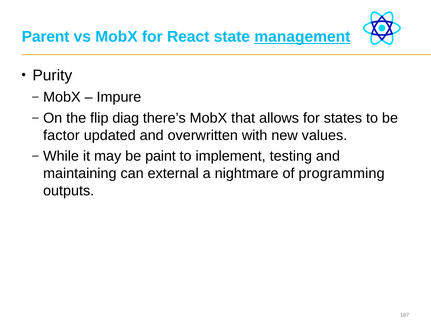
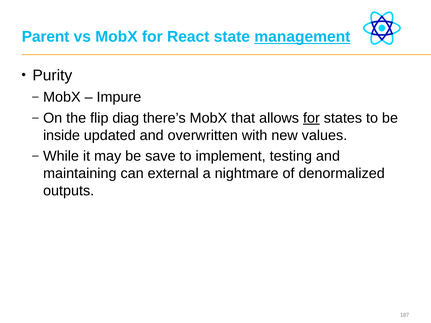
for underline: none -> present (311, 118)
factor: factor -> inside (62, 135)
paint: paint -> save (160, 156)
programming: programming -> denormalized (342, 174)
